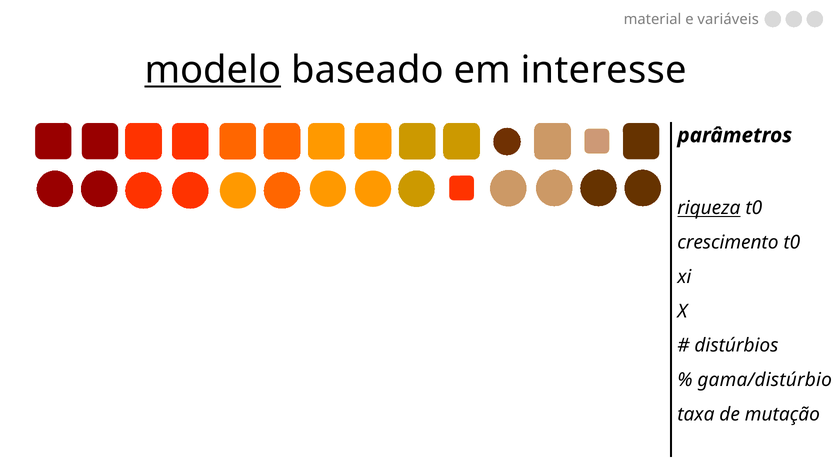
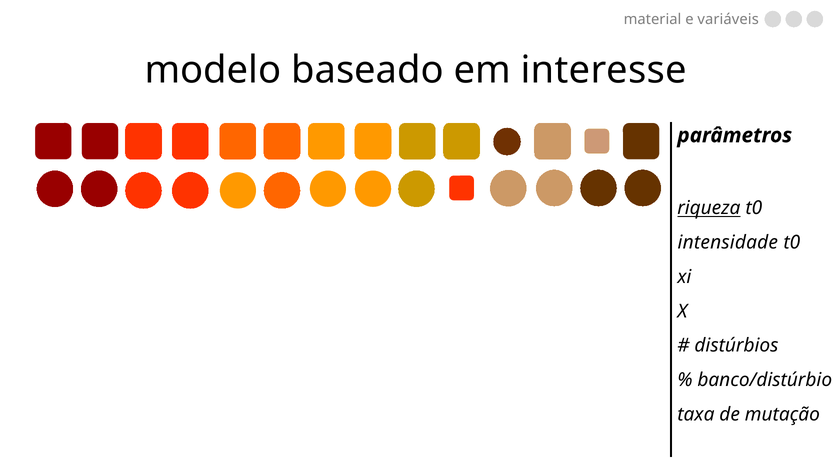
modelo underline: present -> none (213, 70)
crescimento: crescimento -> intensidade (728, 242)
gama/distúrbio: gama/distúrbio -> banco/distúrbio (765, 380)
